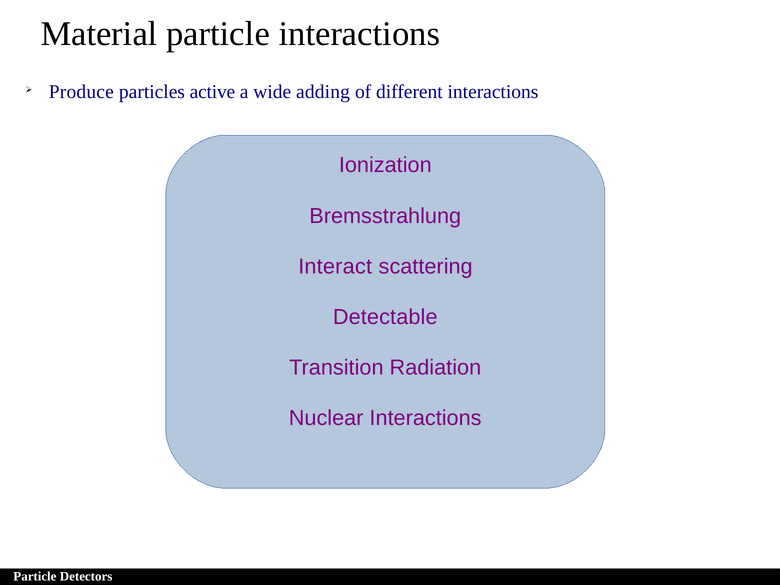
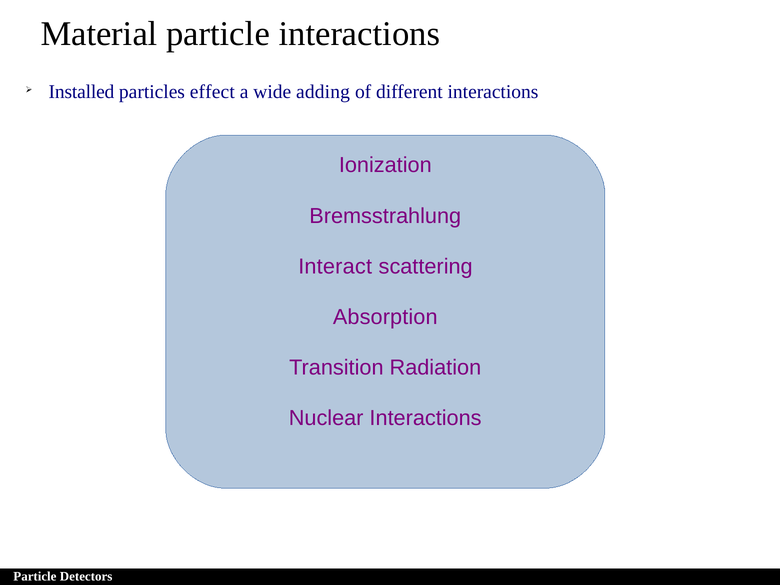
Produce: Produce -> Installed (81, 92)
active: active -> effect (212, 92)
Detectable: Detectable -> Absorption (385, 317)
